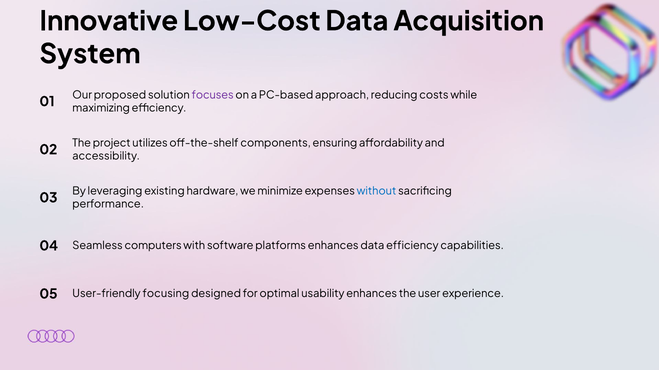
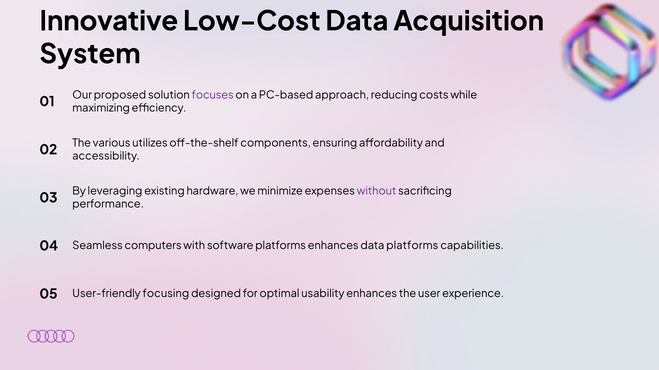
project: project -> various (112, 143)
without colour: blue -> purple (376, 191)
data efficiency: efficiency -> platforms (412, 246)
